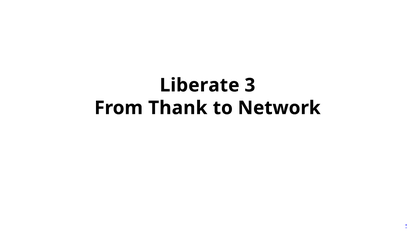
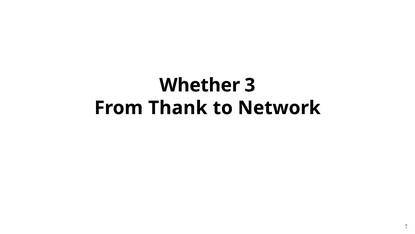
Liberate: Liberate -> Whether (200, 85)
